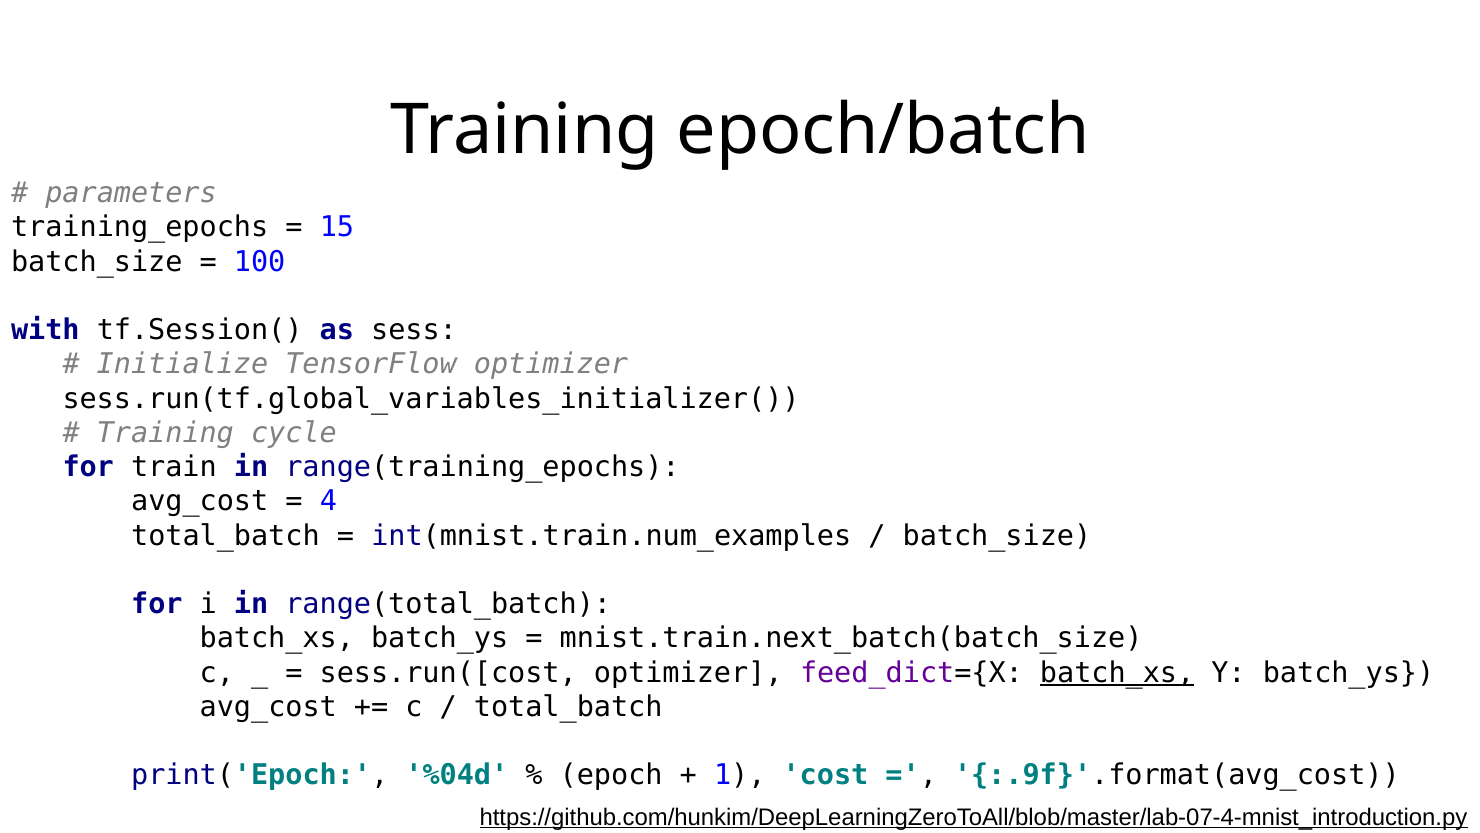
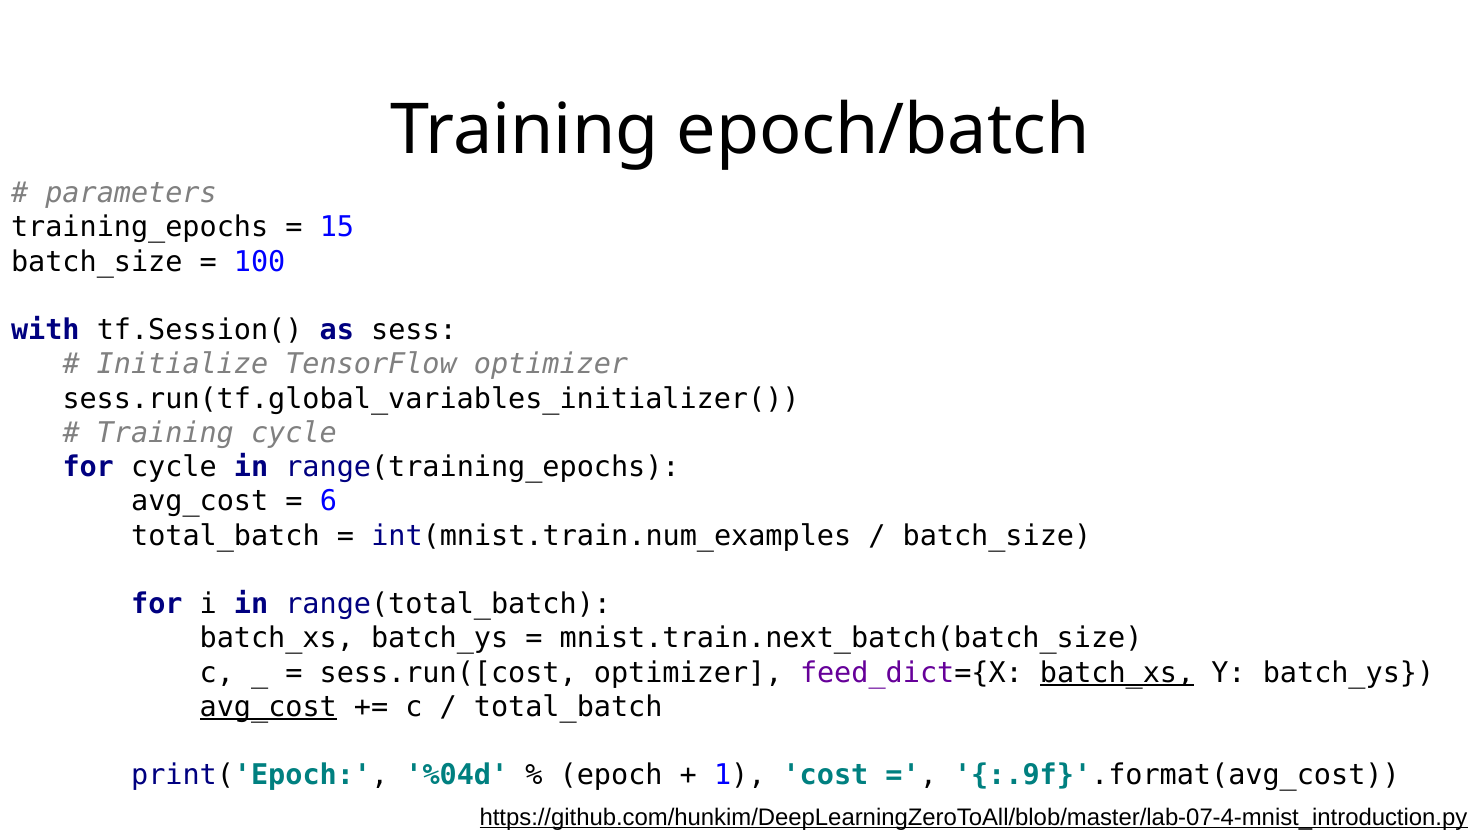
for train: train -> cycle (174, 467)
4: 4 -> 6 (328, 501)
avg_cost underline: none -> present (268, 706)
